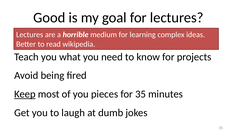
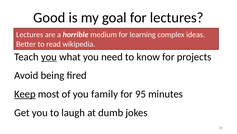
you underline: none -> present (49, 57)
pieces: pieces -> family (105, 94)
for 35: 35 -> 95 (141, 94)
